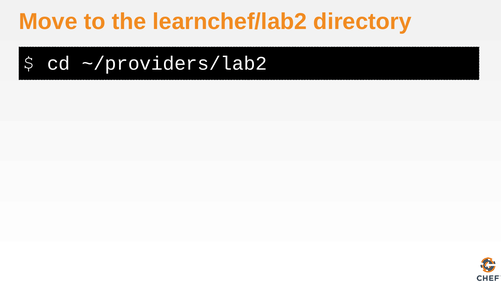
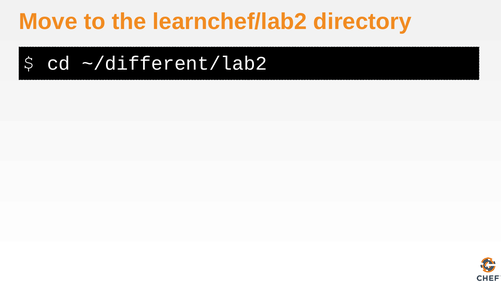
~/providers/lab2: ~/providers/lab2 -> ~/different/lab2 (174, 63)
